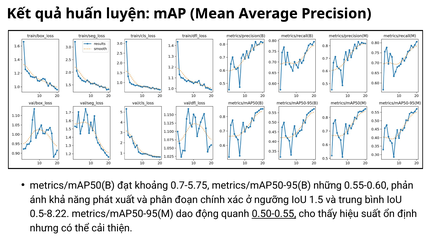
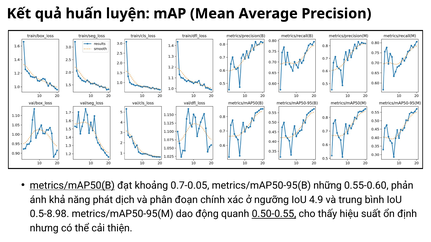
metrics/mAP50(B underline: none -> present (72, 186)
0.7-5.75: 0.7-5.75 -> 0.7-0.05 (190, 186)
xuất: xuất -> dịch (125, 200)
1.5: 1.5 -> 4.9 (316, 200)
0.5-8.22: 0.5-8.22 -> 0.5-8.98 (49, 214)
